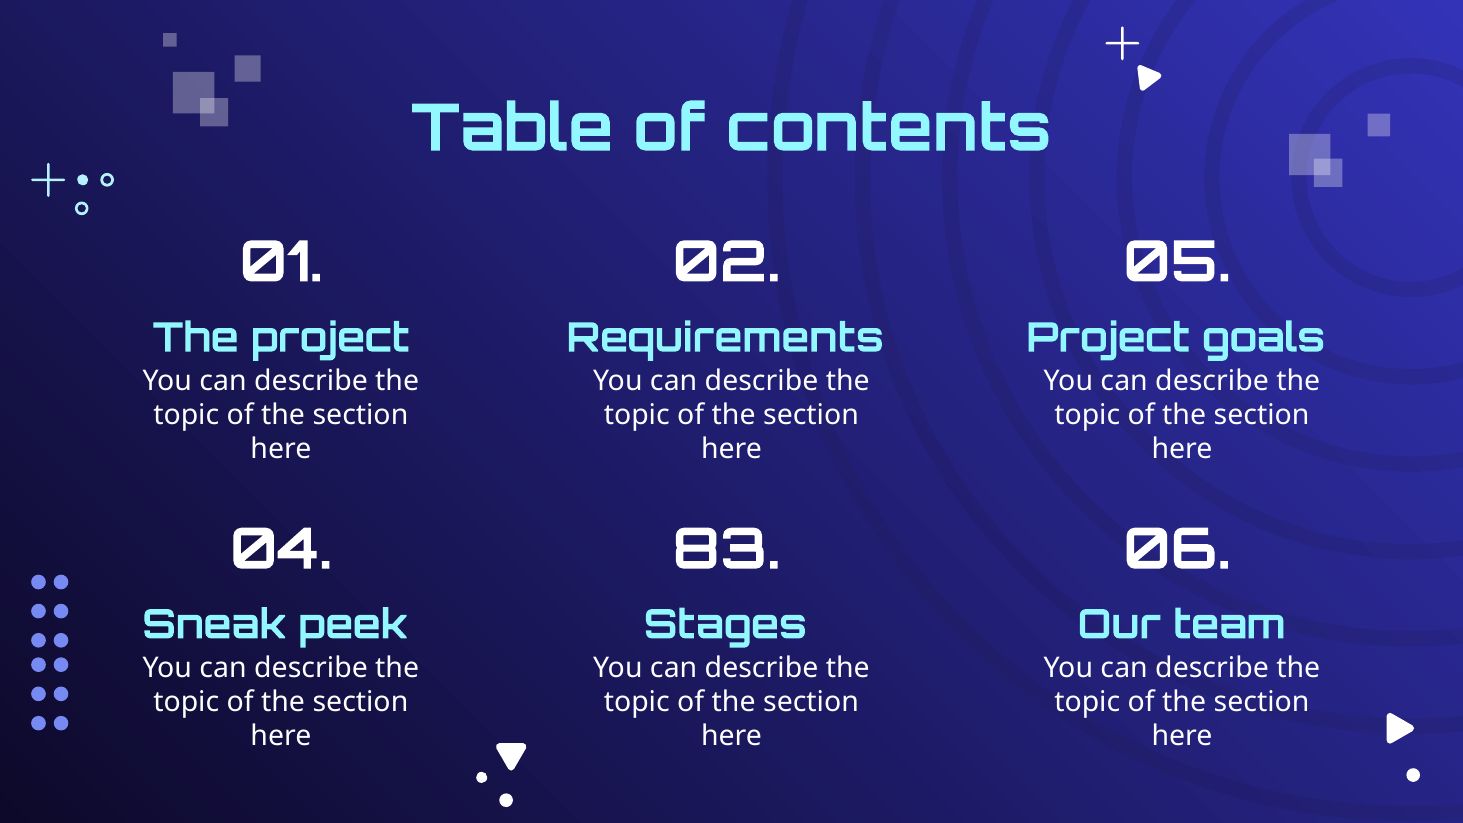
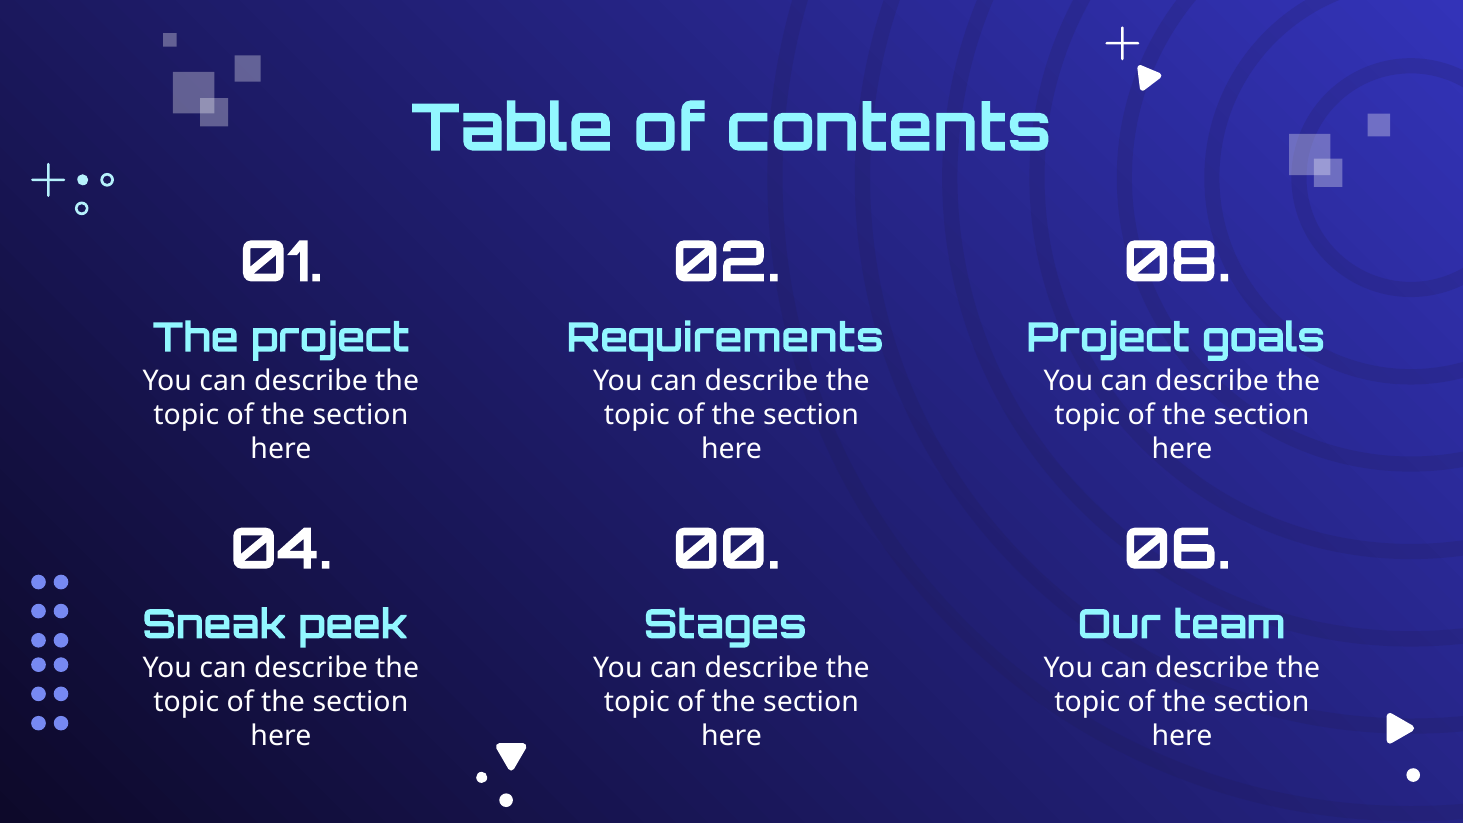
05: 05 -> 08 (1177, 263)
83: 83 -> 00 (726, 550)
